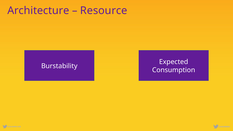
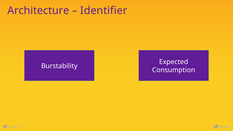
Resource: Resource -> Identifier (104, 11)
